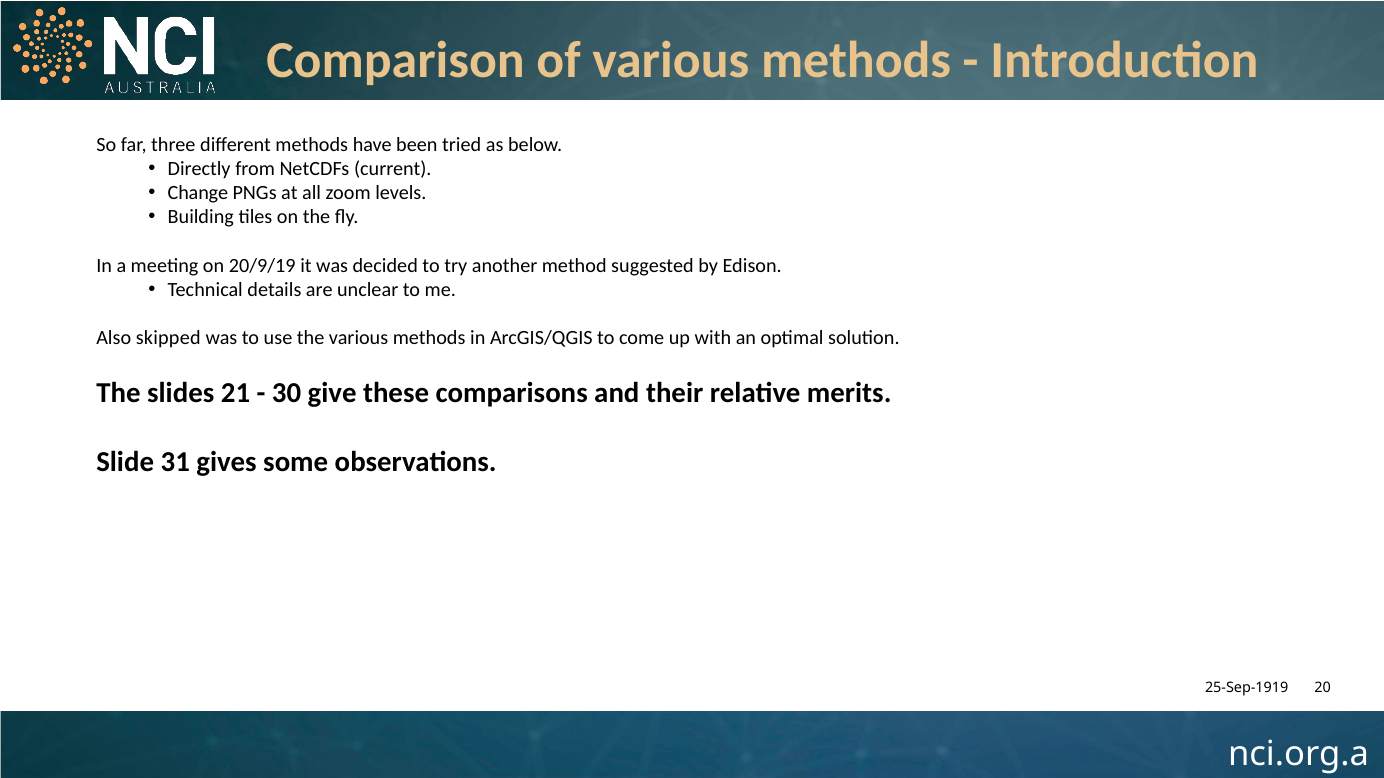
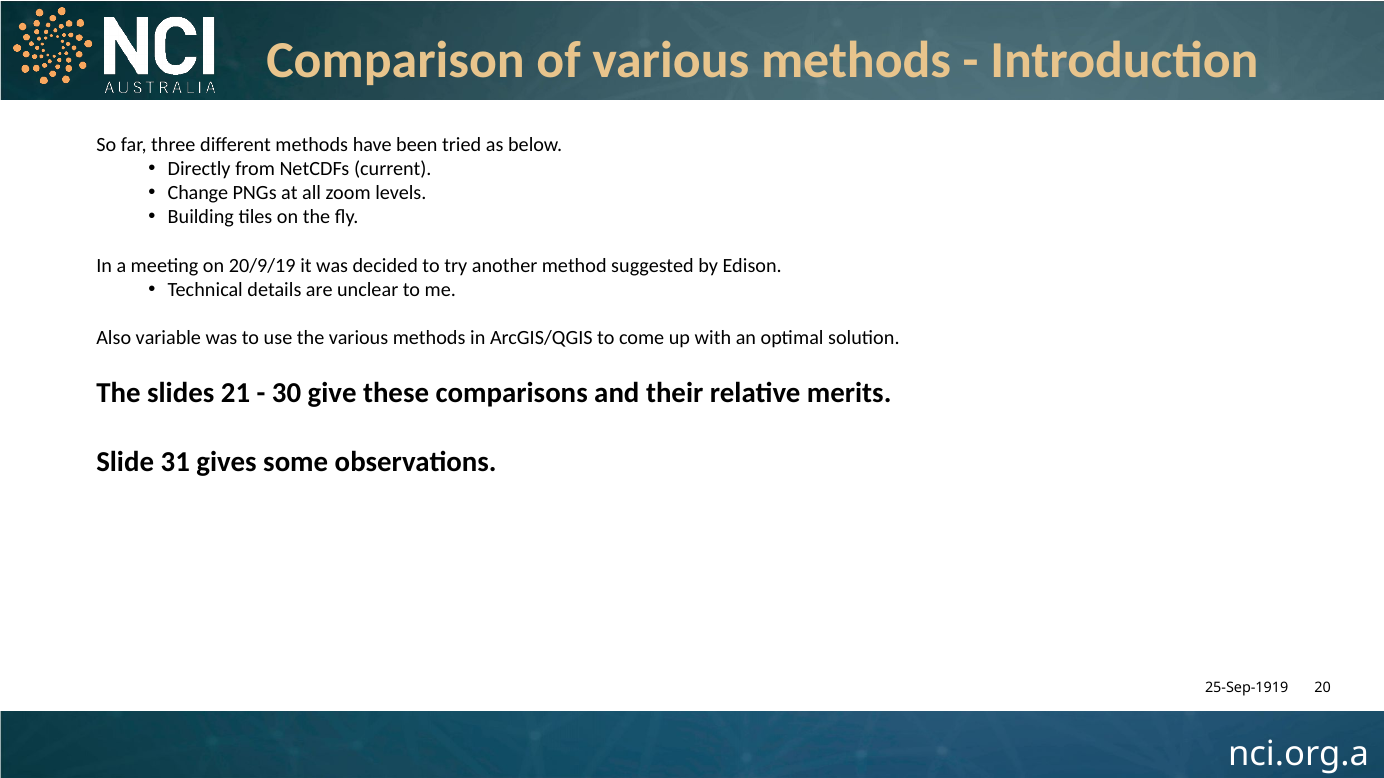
skipped: skipped -> variable (168, 338)
